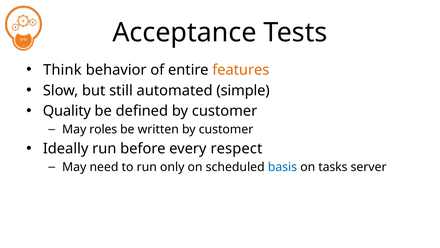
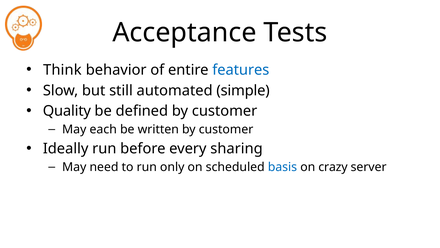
features colour: orange -> blue (241, 70)
roles: roles -> each (103, 129)
respect: respect -> sharing (237, 149)
tasks: tasks -> crazy (333, 167)
